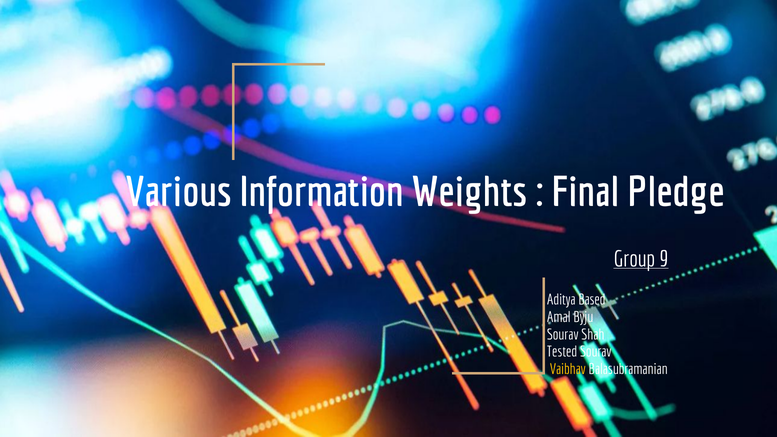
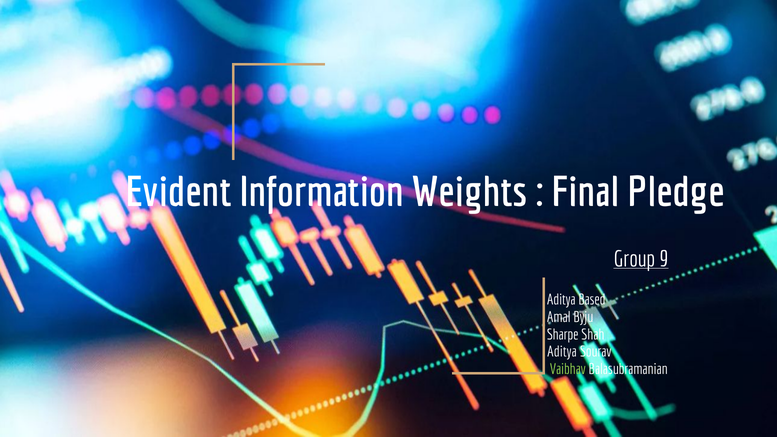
Various: Various -> Evident (179, 192)
Sourav: Sourav -> Sharpe (563, 335)
Tested: Tested -> Aditya (562, 352)
Vaibhav colour: yellow -> light green (568, 369)
